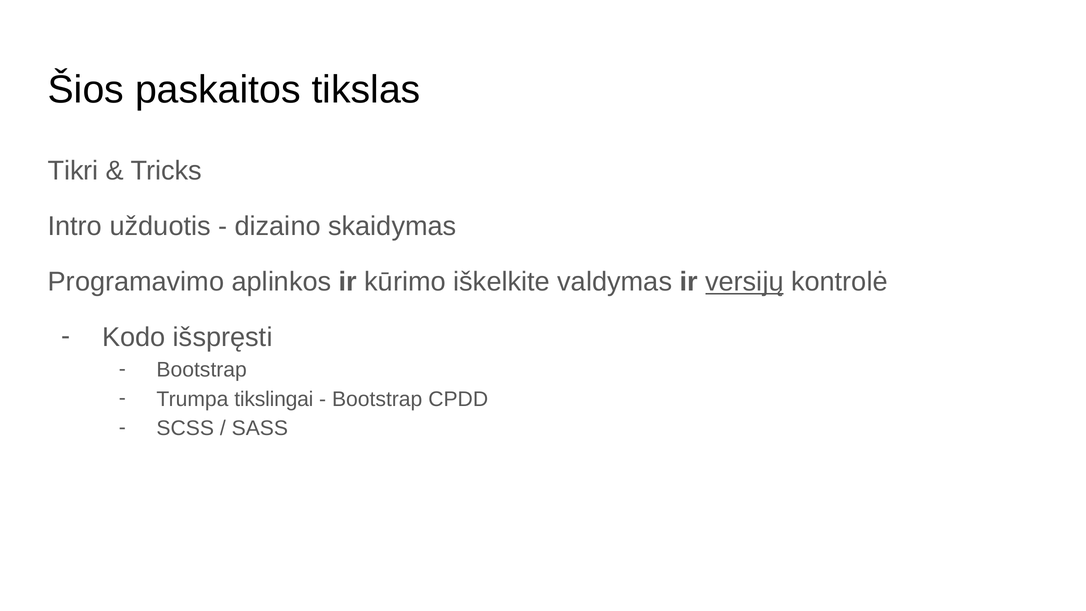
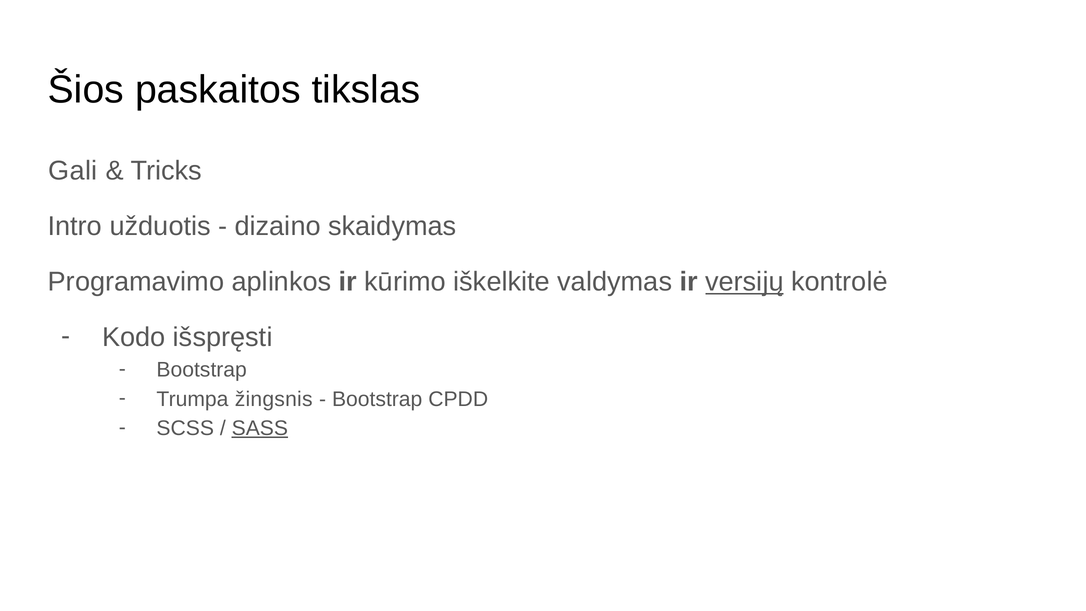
Tikri: Tikri -> Gali (73, 171)
tikslingai: tikslingai -> žingsnis (274, 399)
SASS underline: none -> present (260, 428)
